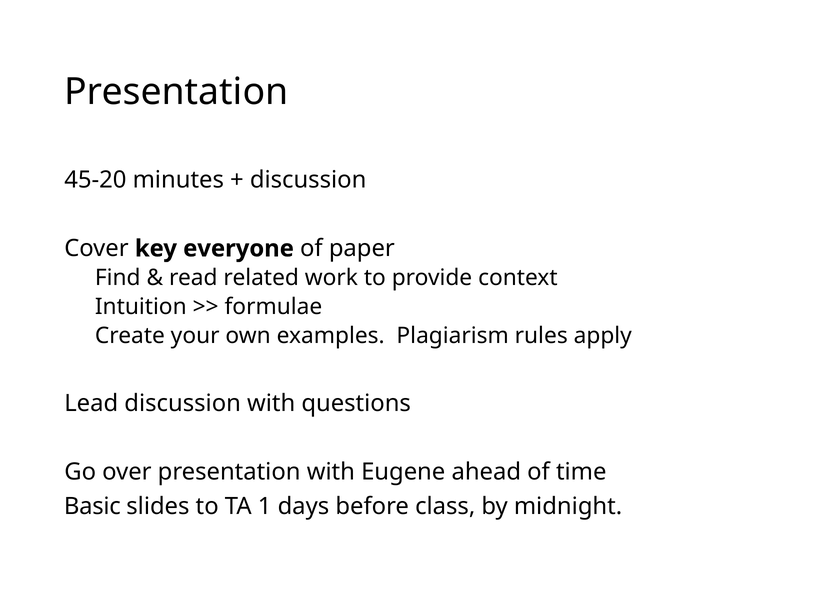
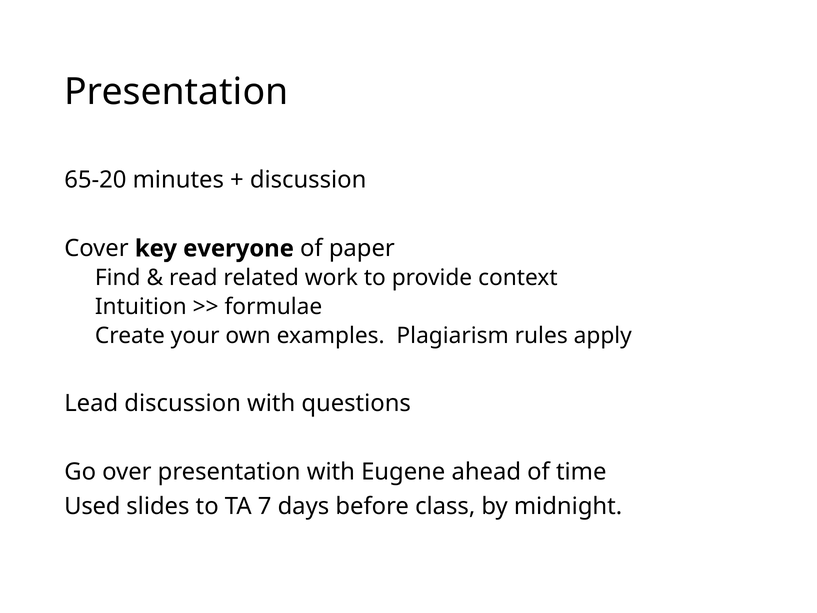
45-20: 45-20 -> 65-20 (95, 180)
Basic: Basic -> Used (92, 506)
1: 1 -> 7 (265, 506)
